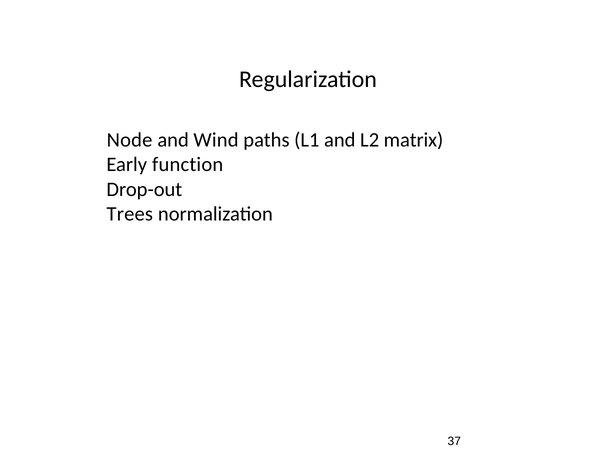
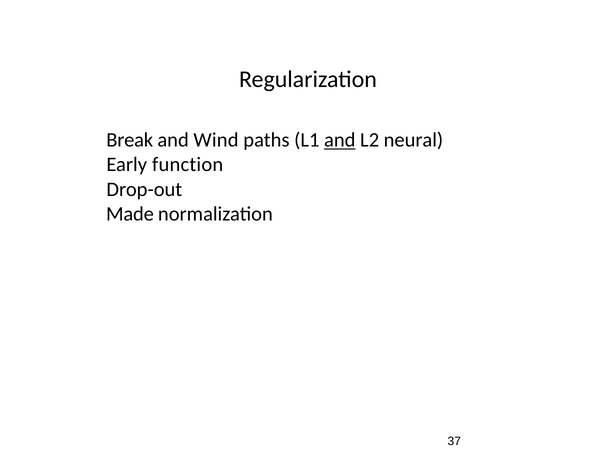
Node: Node -> Break (130, 140)
and underline: none -> present (340, 140)
matrix: matrix -> neural (413, 140)
Trees: Trees -> Made (130, 214)
